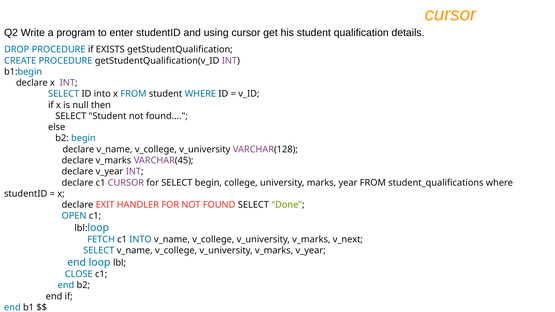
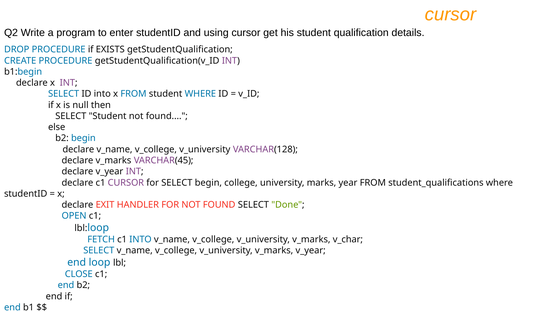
v_next: v_next -> v_char (348, 240)
